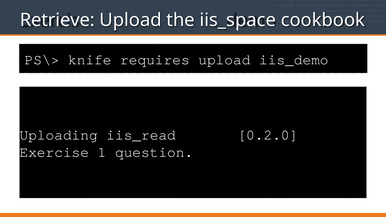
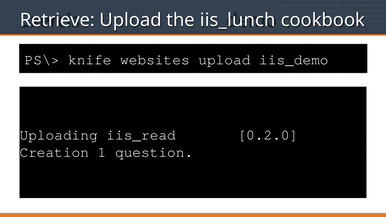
iis_space: iis_space -> iis_lunch (238, 20)
requires: requires -> websites (155, 60)
Exercise: Exercise -> Creation (54, 152)
